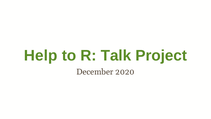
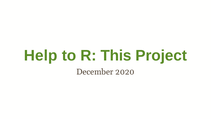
Talk: Talk -> This (116, 55)
